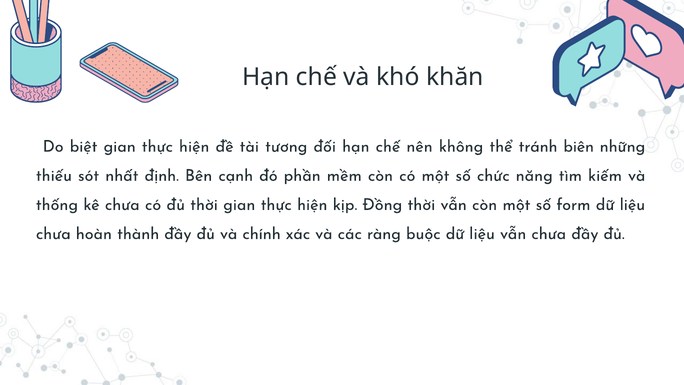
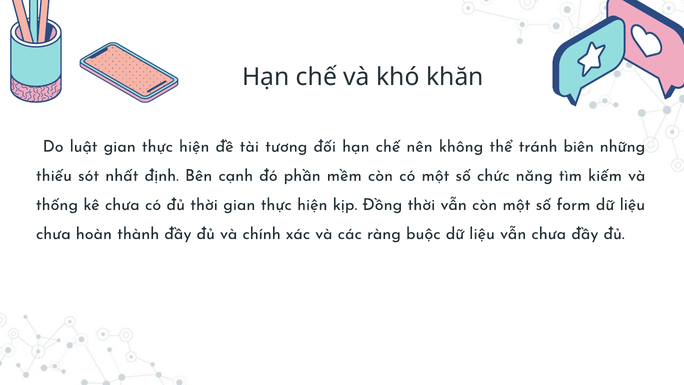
biệt: biệt -> luật (84, 146)
